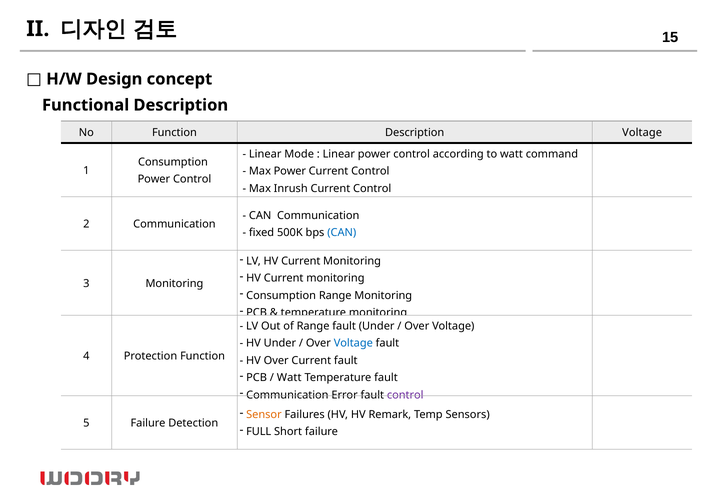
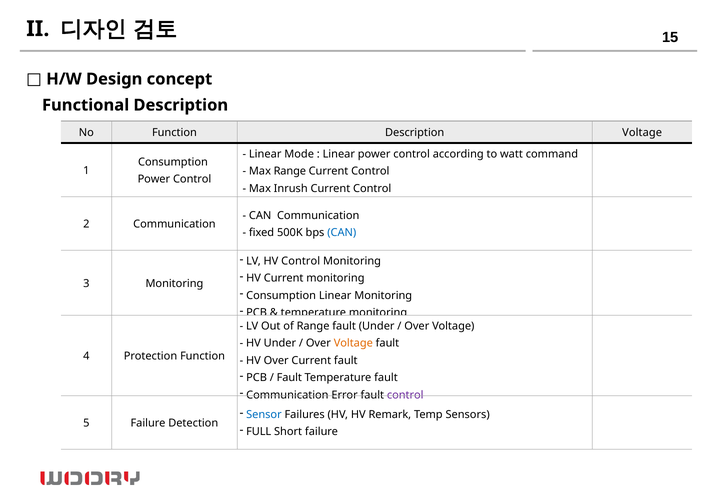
Max Power: Power -> Range (290, 171)
LV HV Current: Current -> Control (301, 261)
Consumption Range: Range -> Linear (335, 296)
Voltage colour: blue -> orange (353, 344)
Watt: Watt -> Fault (289, 378)
Sensor colour: orange -> blue (264, 415)
